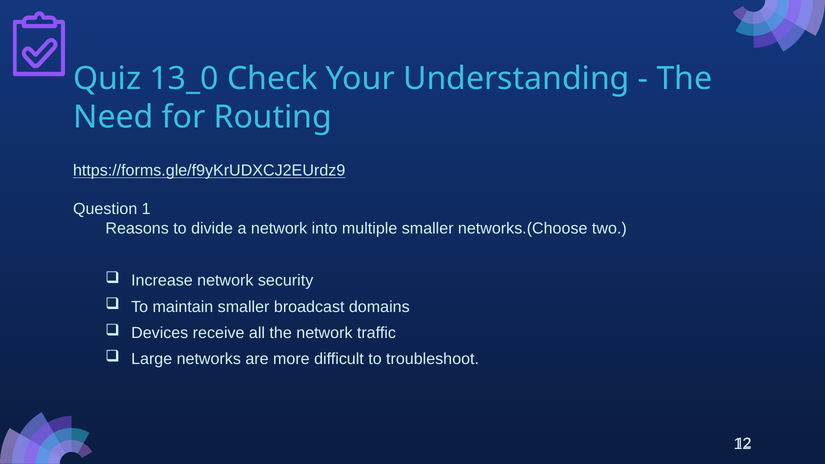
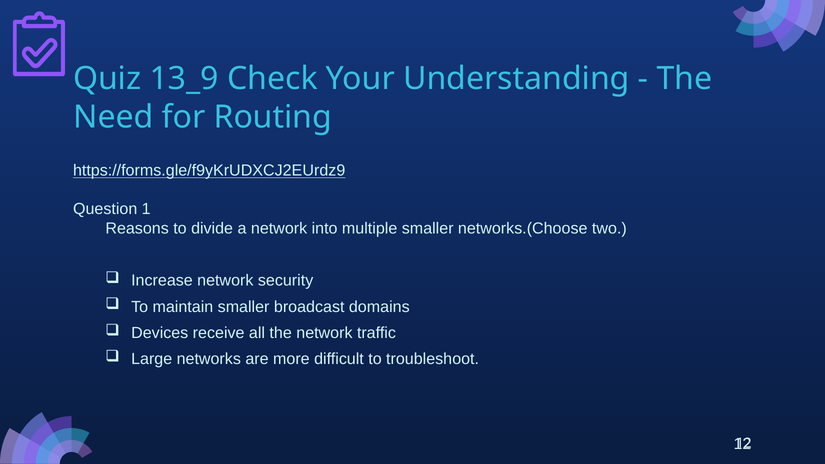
13_0: 13_0 -> 13_9 (184, 78)
